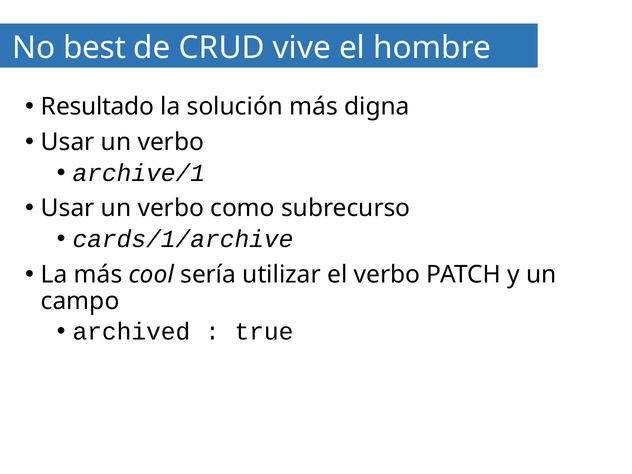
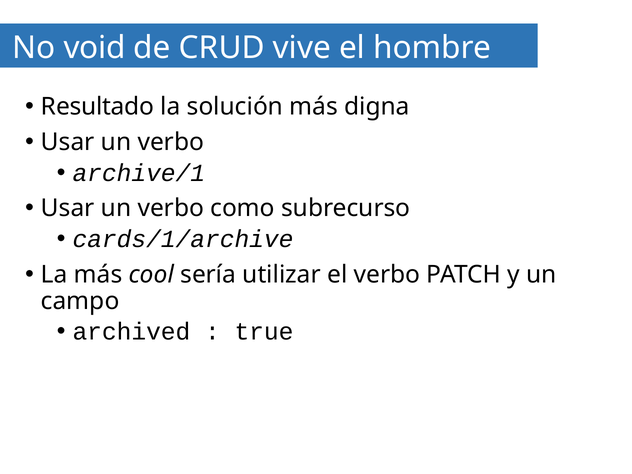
best: best -> void (95, 48)
